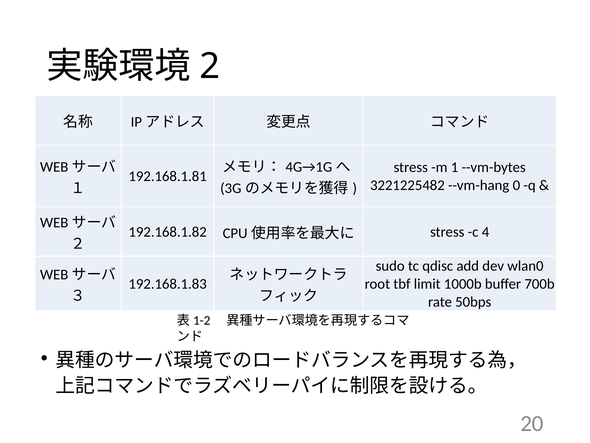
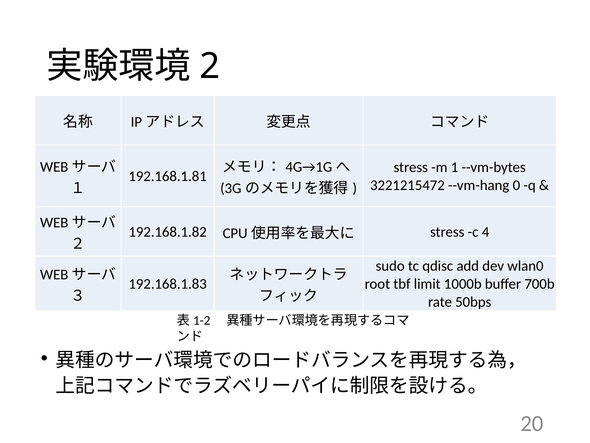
3221225482: 3221225482 -> 3221215472 (407, 185)
